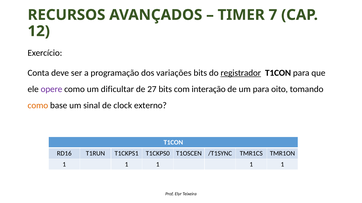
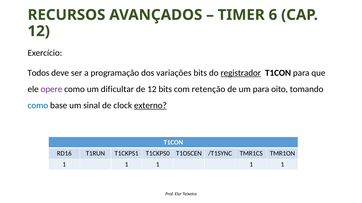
7: 7 -> 6 (273, 15)
Conta: Conta -> Todos (38, 73)
de 27: 27 -> 12 (152, 89)
interação: interação -> retenção (209, 89)
como colour: orange -> blue (38, 106)
externo underline: none -> present (150, 106)
